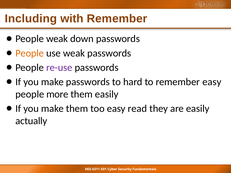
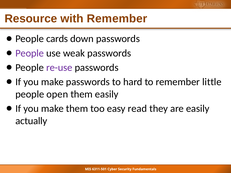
Including: Including -> Resource (31, 19)
People weak: weak -> cards (57, 39)
People colour: orange -> purple (30, 53)
remember easy: easy -> little (212, 82)
more: more -> open (57, 94)
